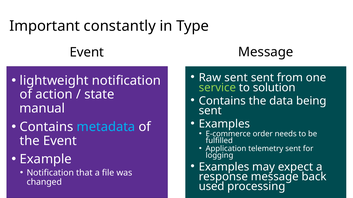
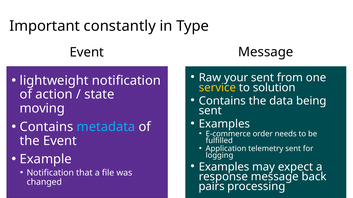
Raw sent: sent -> your (236, 78)
service colour: light green -> yellow (217, 88)
manual: manual -> moving (42, 109)
used: used -> pairs (212, 187)
